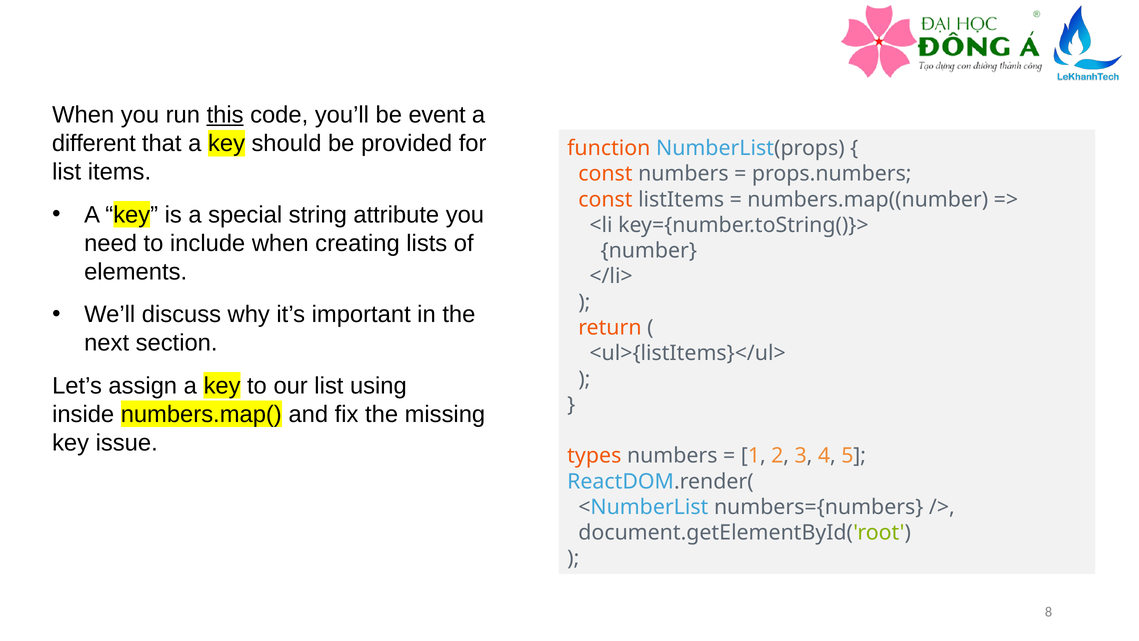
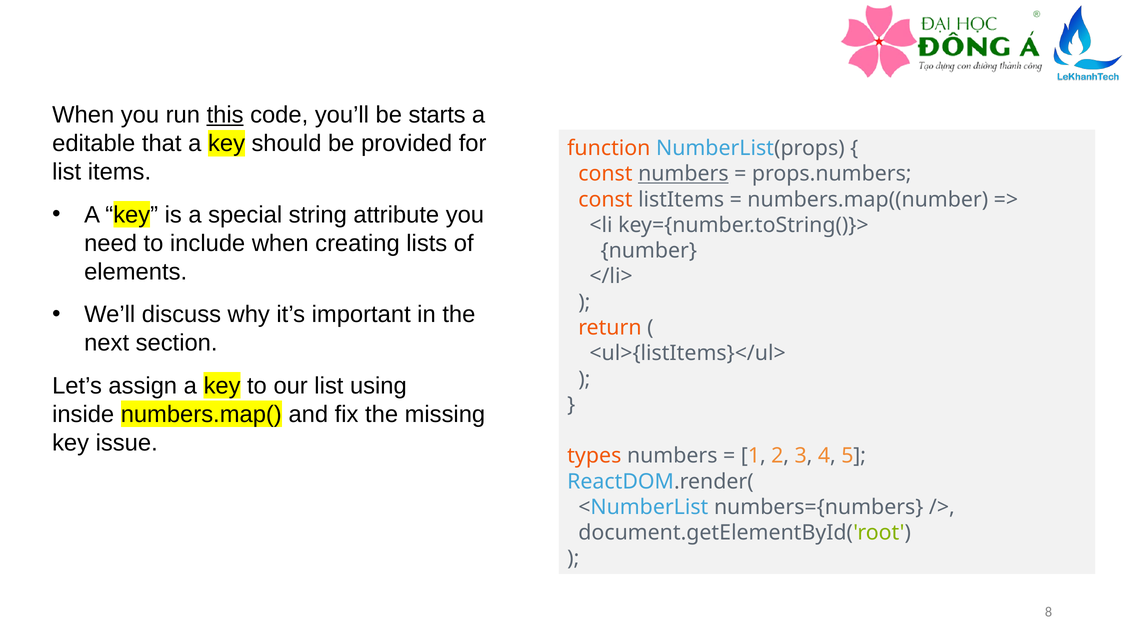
event: event -> starts (437, 115)
different: different -> editable (94, 143)
numbers underline: none -> present (683, 174)
